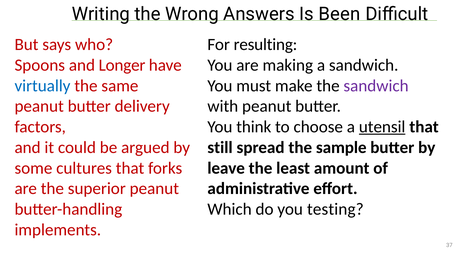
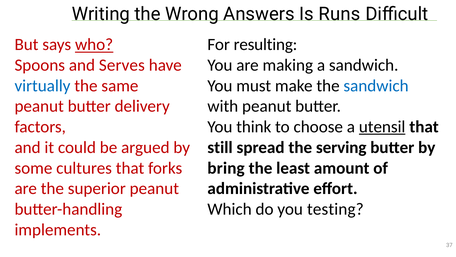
Been: Been -> Runs (340, 14)
who underline: none -> present (94, 45)
Longer: Longer -> Serves (122, 65)
sandwich colour: purple -> blue (376, 86)
sample: sample -> serving (341, 147)
leave: leave -> bring (226, 168)
